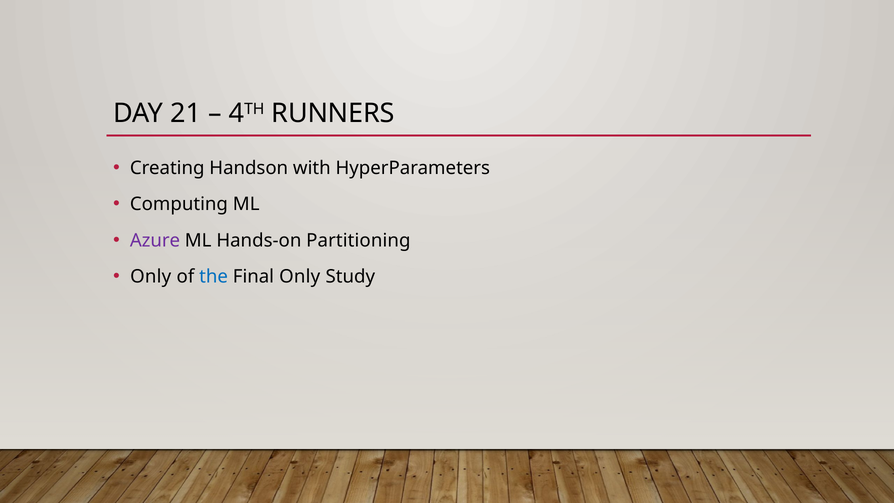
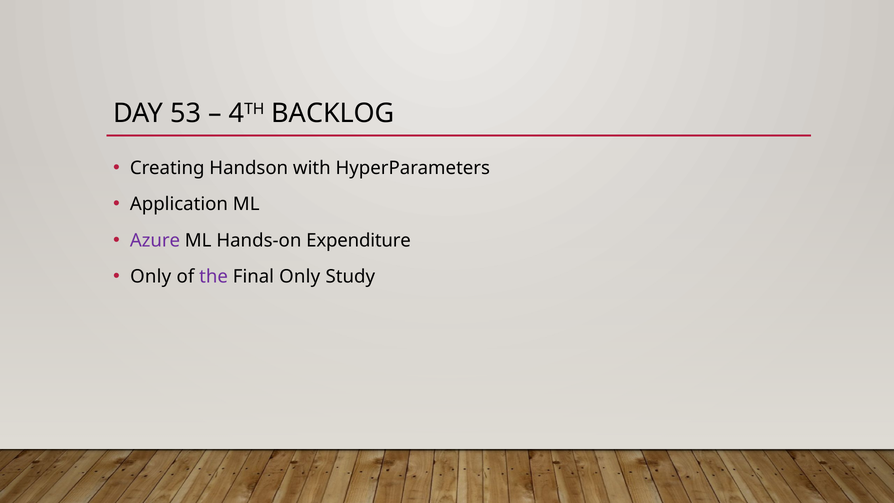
21: 21 -> 53 (186, 113)
RUNNERS: RUNNERS -> BACKLOG (333, 113)
Computing: Computing -> Application (179, 204)
Partitioning: Partitioning -> Expenditure (359, 240)
the colour: blue -> purple (214, 277)
